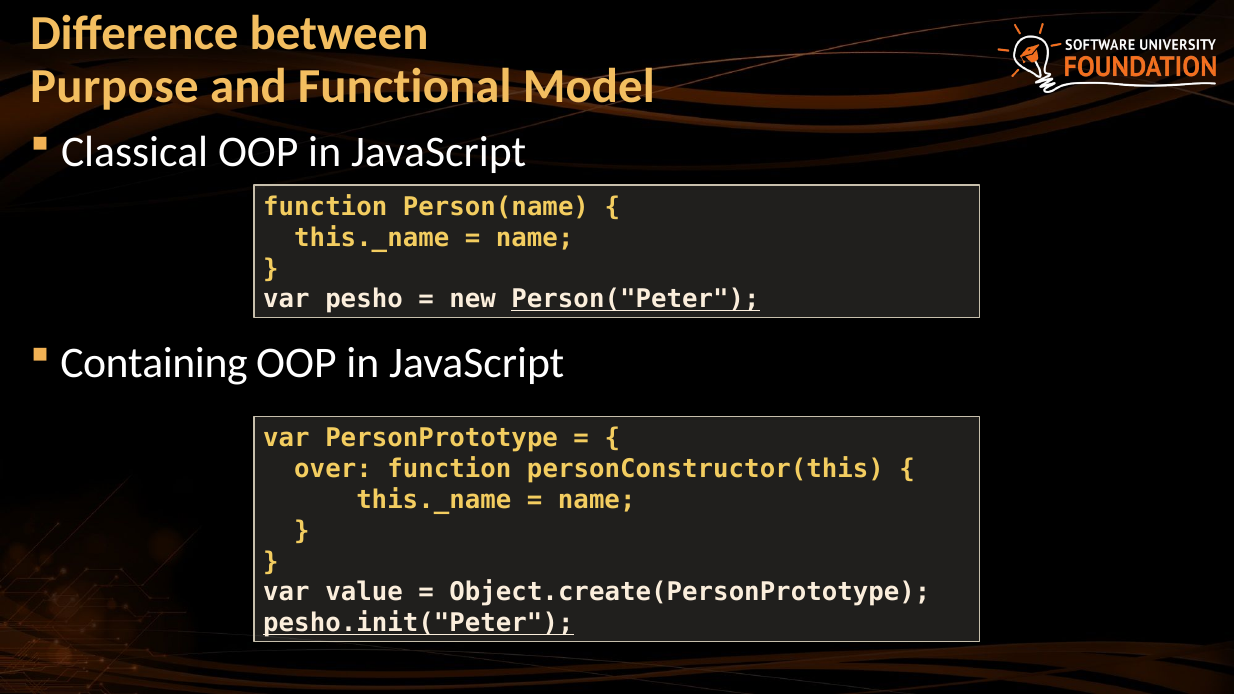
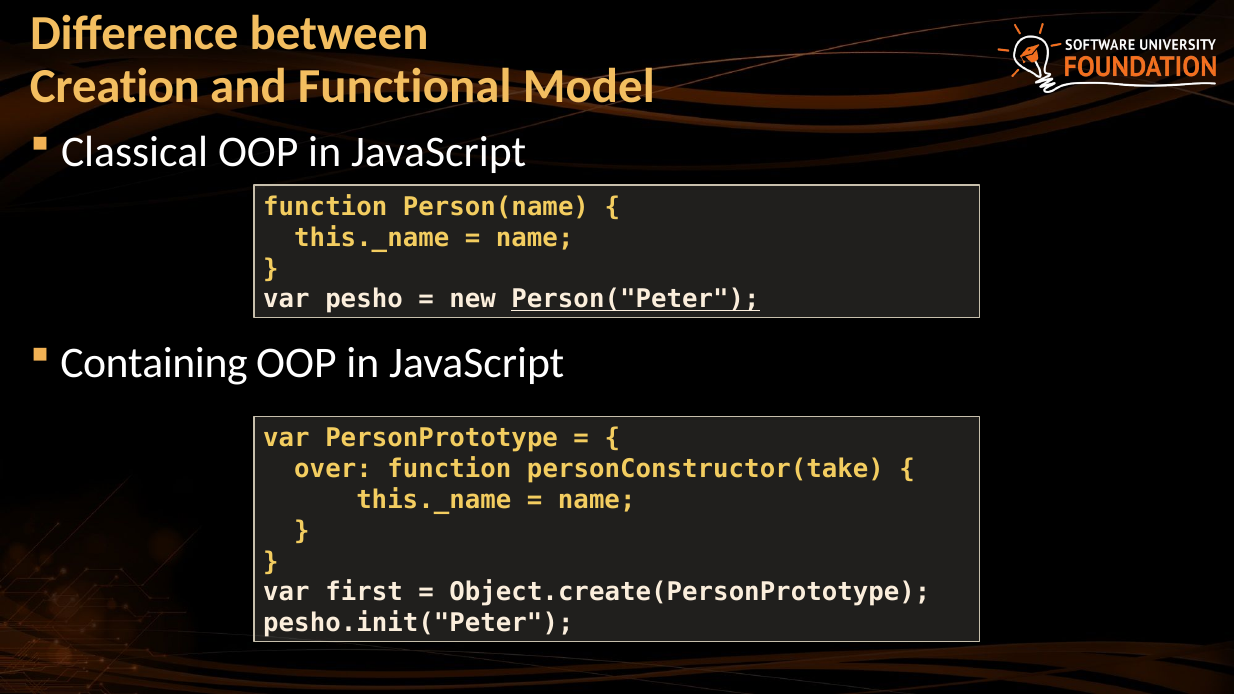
Purpose: Purpose -> Creation (115, 87)
personConstructor(this: personConstructor(this -> personConstructor(take (705, 469)
value: value -> first (364, 593)
pesho.init("Peter underline: present -> none (418, 624)
